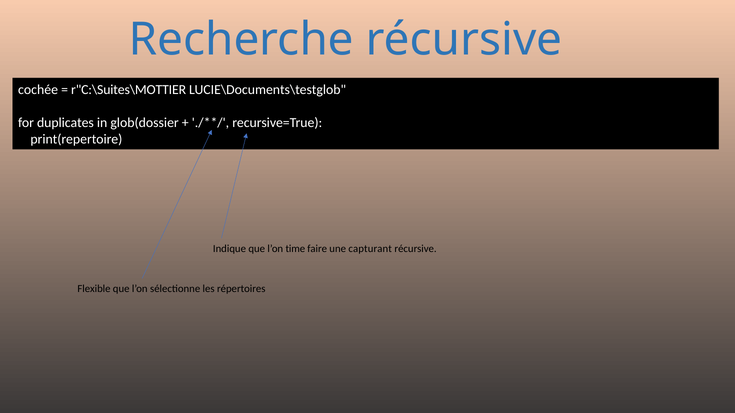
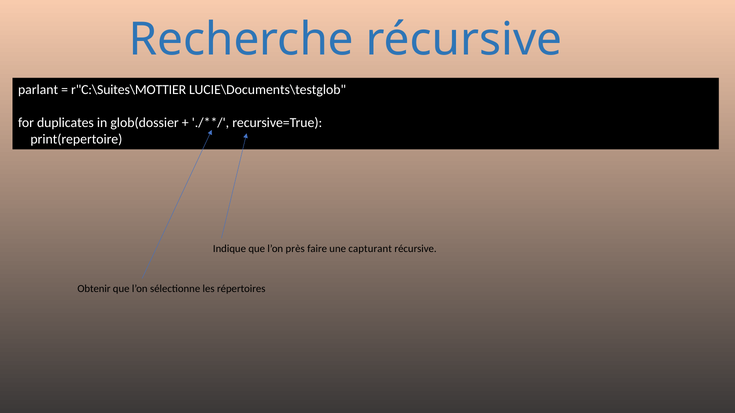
cochée: cochée -> parlant (38, 90)
time: time -> près (295, 249)
Flexible: Flexible -> Obtenir (94, 289)
